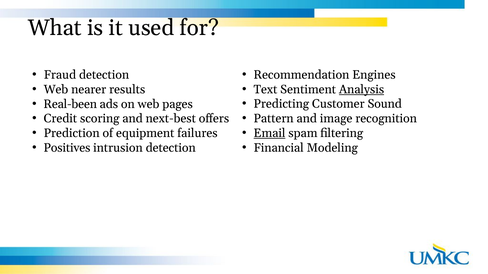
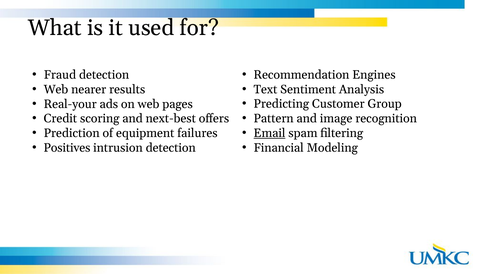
Analysis underline: present -> none (362, 90)
Sound: Sound -> Group (385, 104)
Real-been: Real-been -> Real-your (70, 104)
